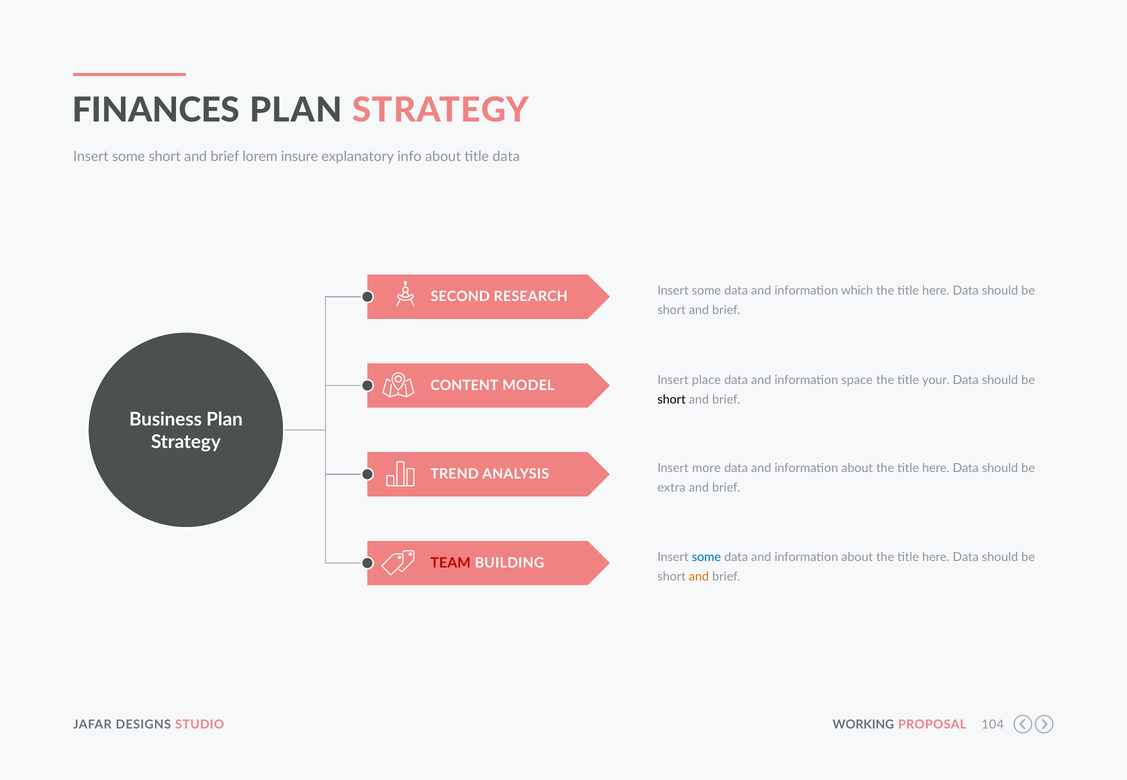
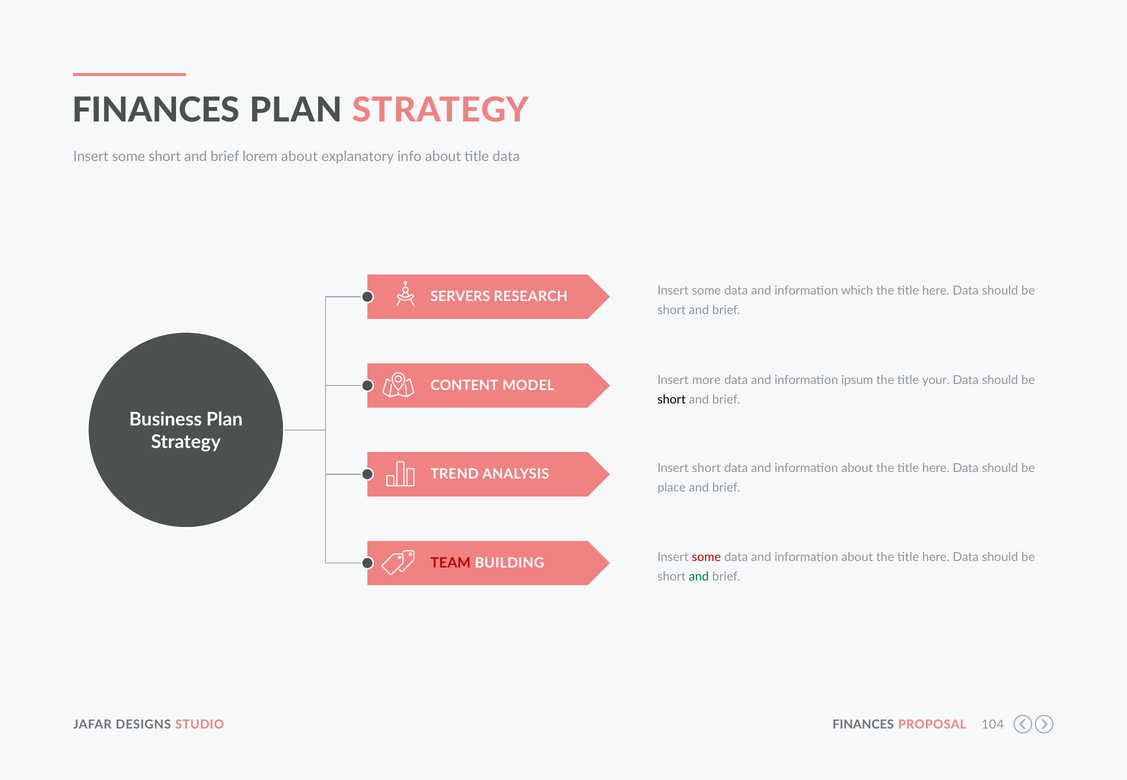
lorem insure: insure -> about (299, 157)
SECOND: SECOND -> SERVERS (460, 297)
place: place -> more (706, 380)
space: space -> ipsum (857, 380)
Insert more: more -> short (706, 468)
extra: extra -> place (672, 488)
some colour: blue -> red (706, 557)
and colour: orange -> green (699, 577)
WORKING: WORKING -> FINANCES (863, 725)
